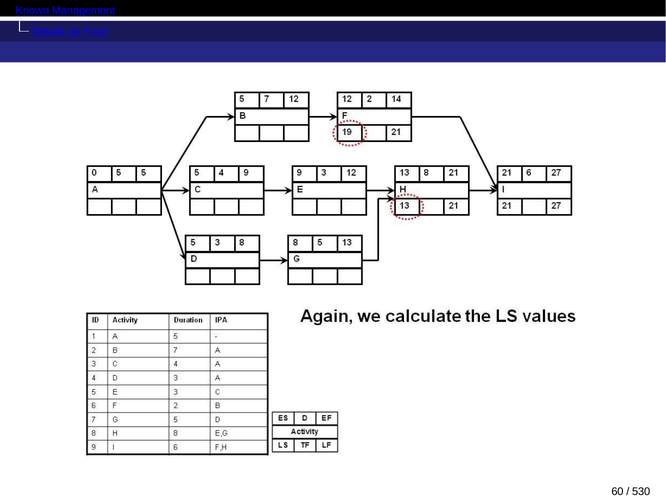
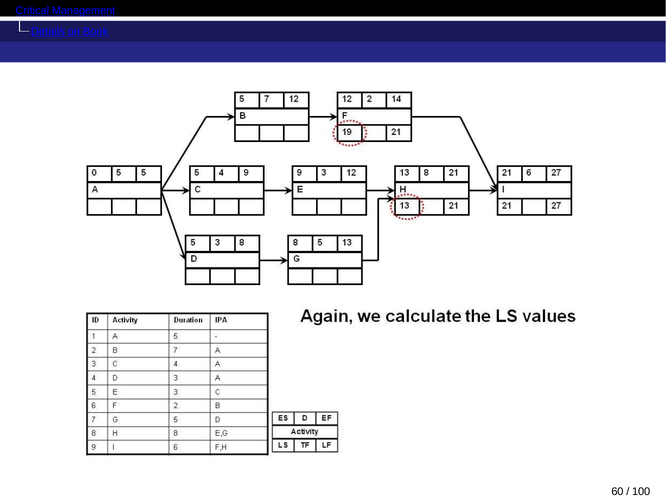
Known: Known -> Critical (32, 11)
From: From -> Book (96, 31)
530: 530 -> 100 (641, 492)
